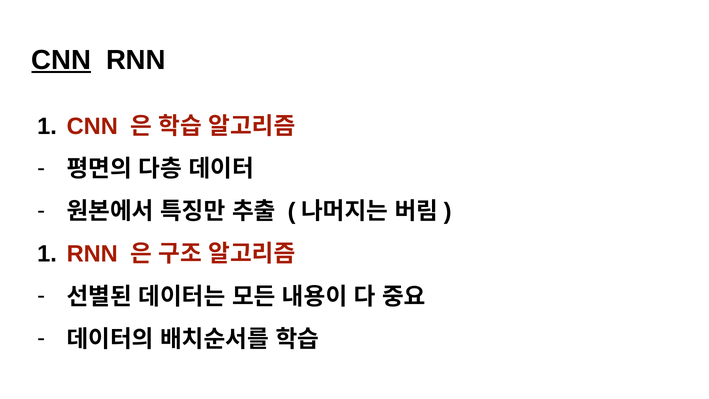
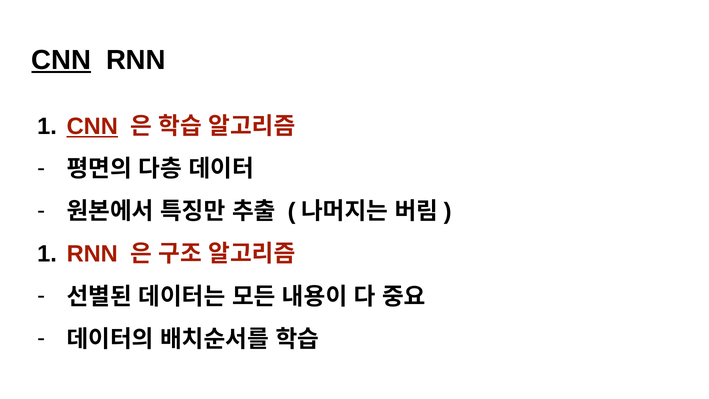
CNN underline: none -> present (92, 126)
